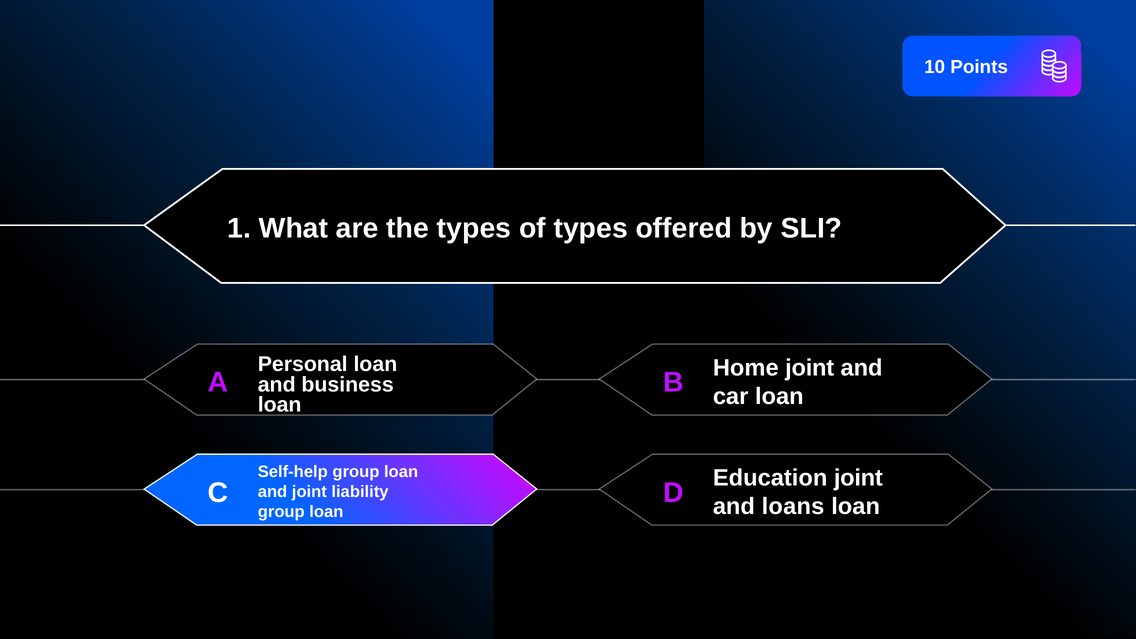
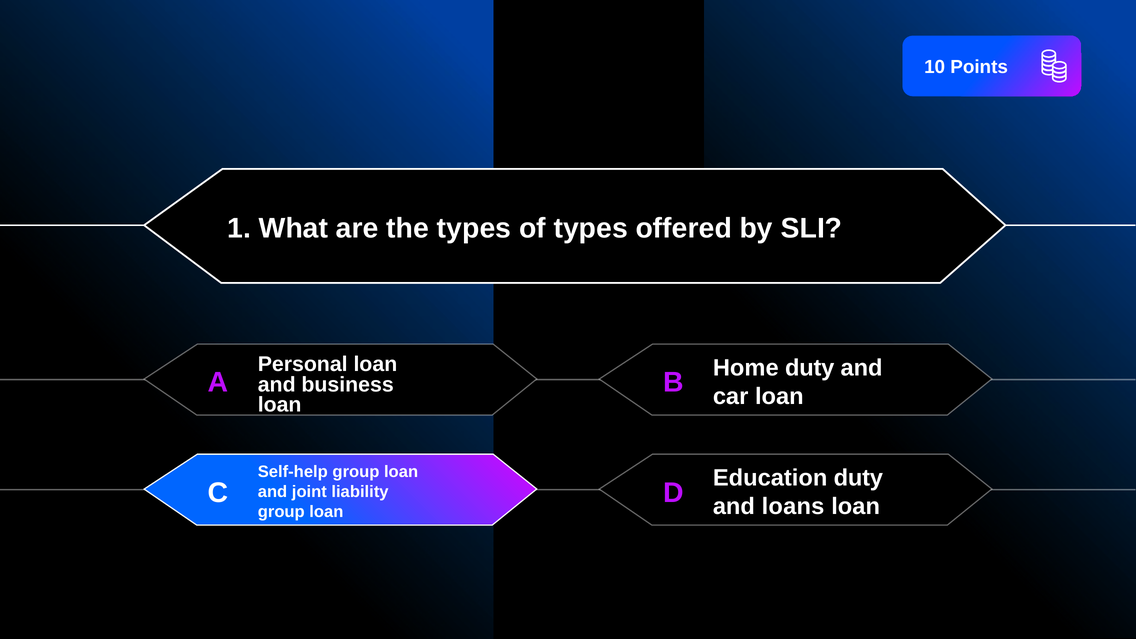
Home joint: joint -> duty (810, 368)
Education joint: joint -> duty (858, 478)
